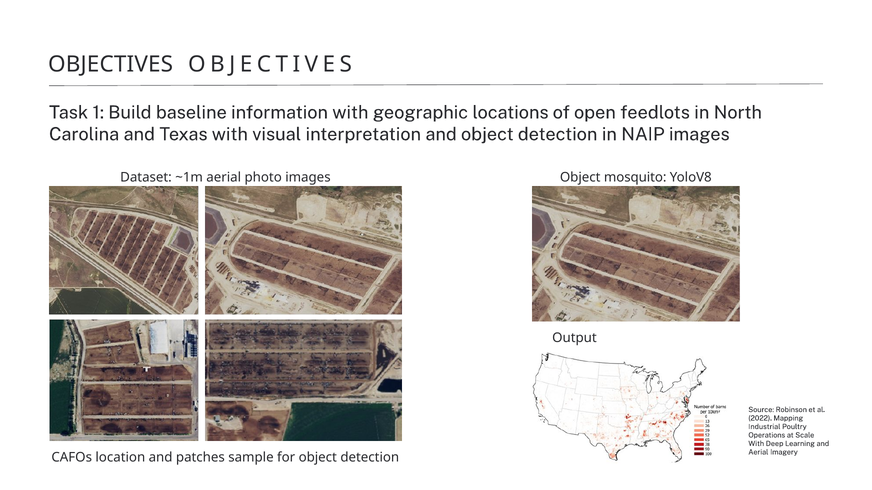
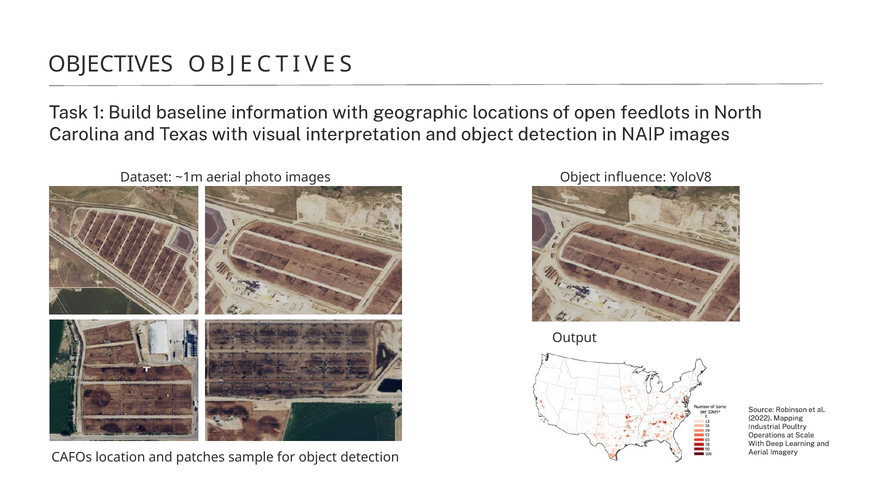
mosquito: mosquito -> influence (635, 177)
